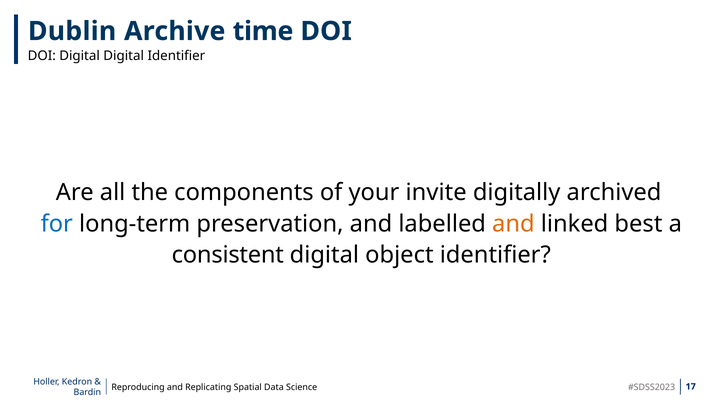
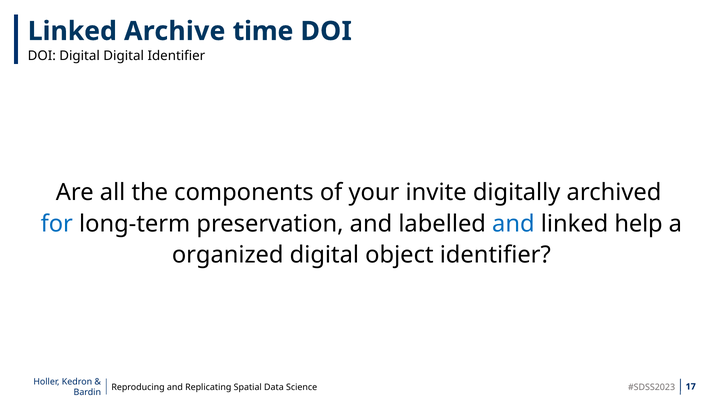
Dublin: Dublin -> Linked (72, 31)
and colour: orange -> blue (513, 224)
best: best -> help (639, 224)
consistent: consistent -> organized (228, 255)
